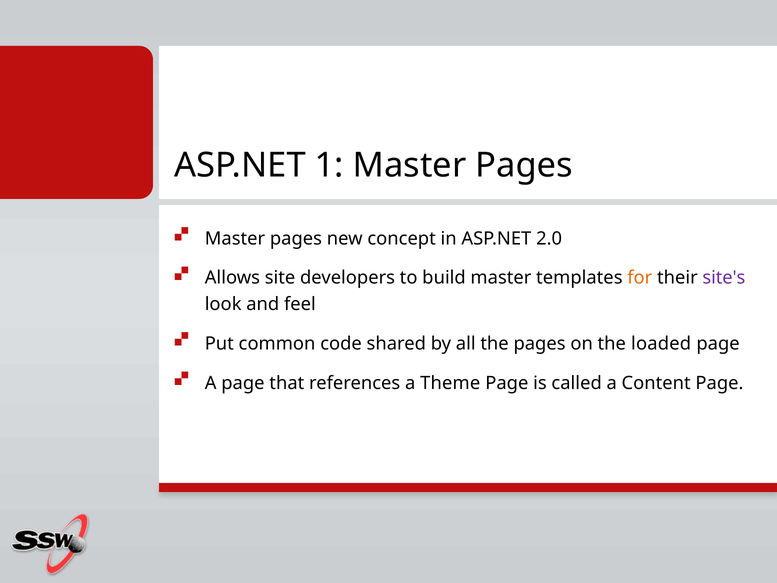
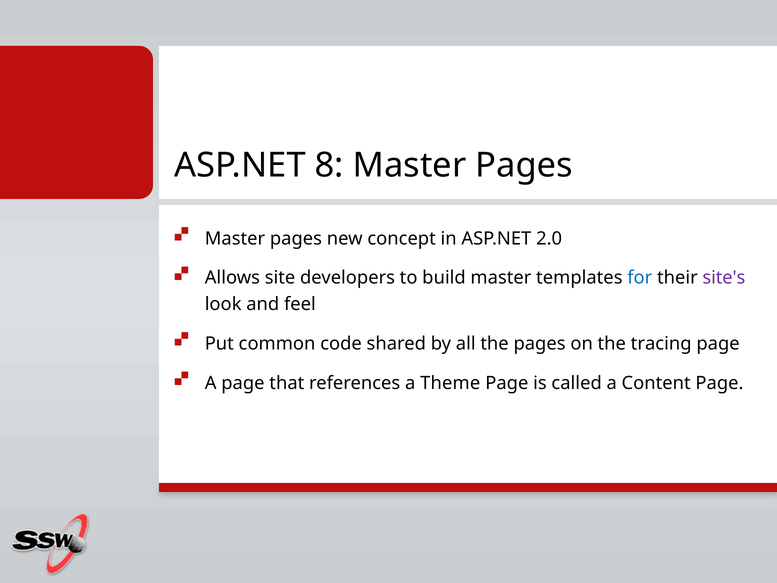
1: 1 -> 8 (329, 165)
for colour: orange -> blue (640, 278)
loaded: loaded -> tracing (661, 344)
